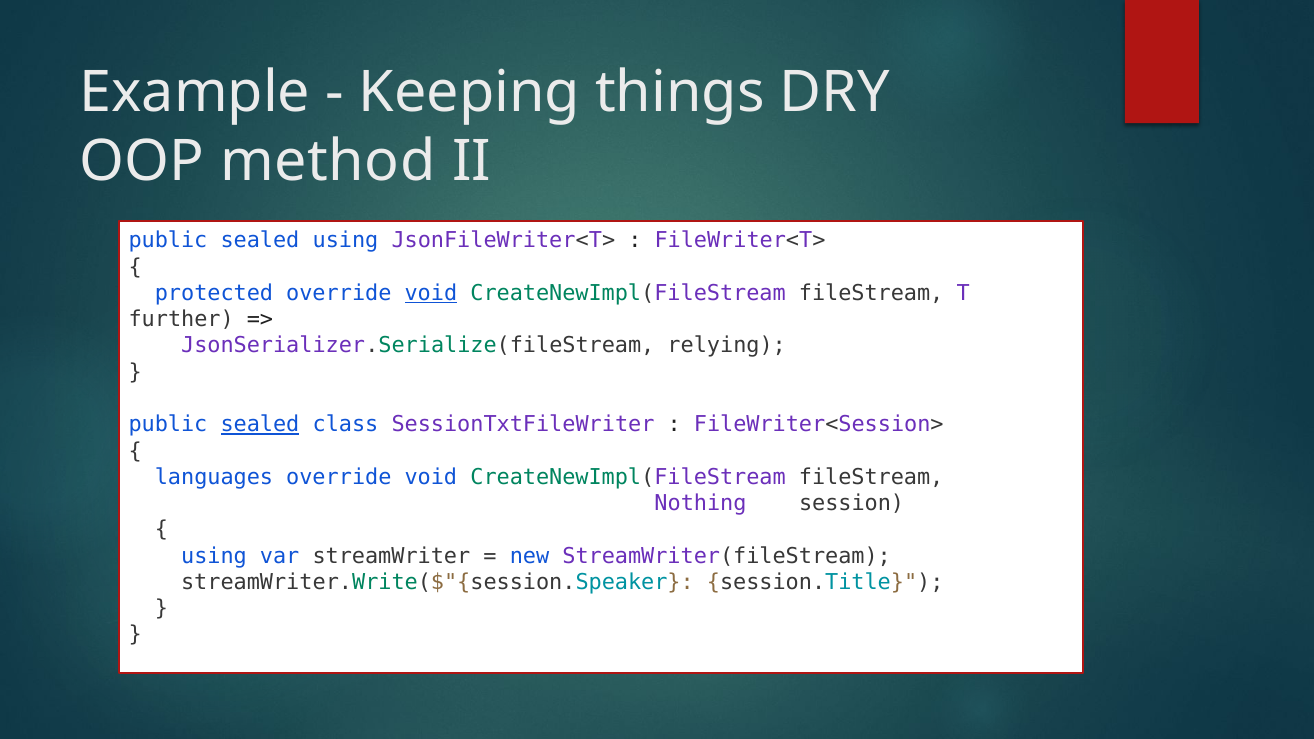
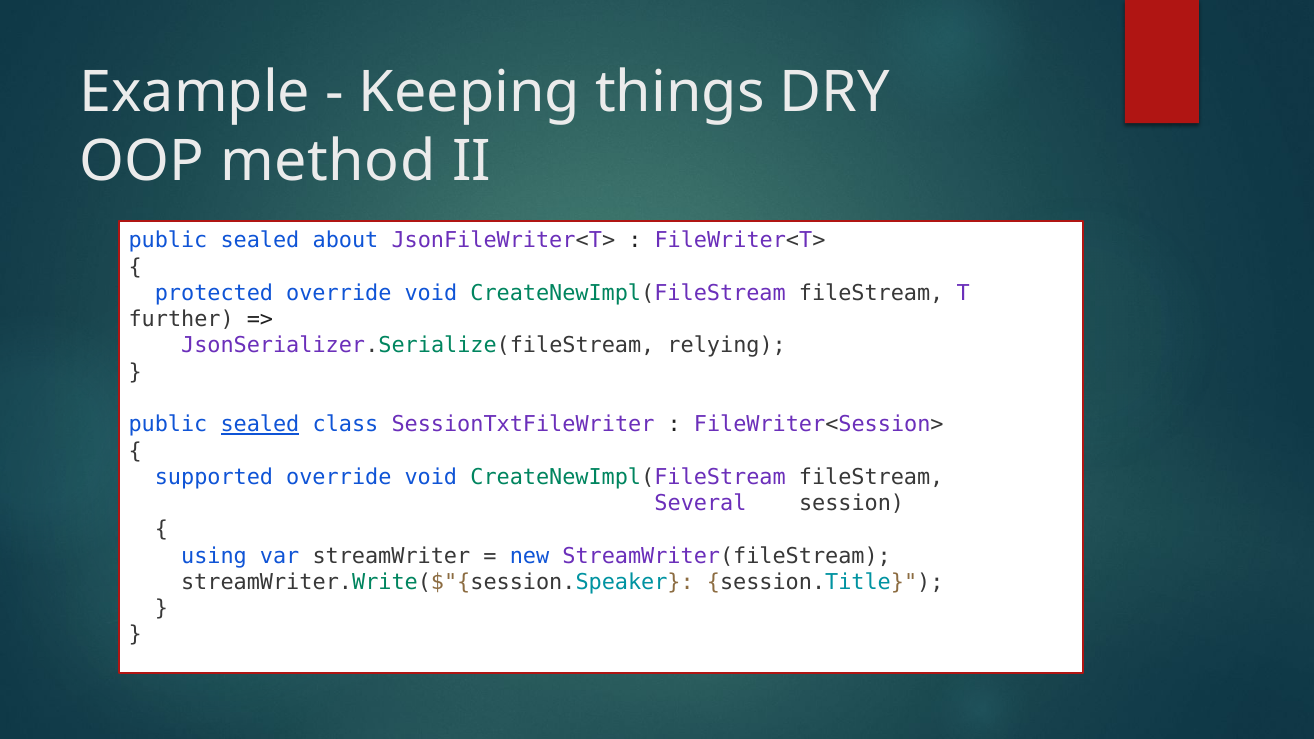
sealed using: using -> about (346, 241)
void underline: present -> none (431, 293)
languages: languages -> supported (214, 477)
Nothing: Nothing -> Several (701, 503)
